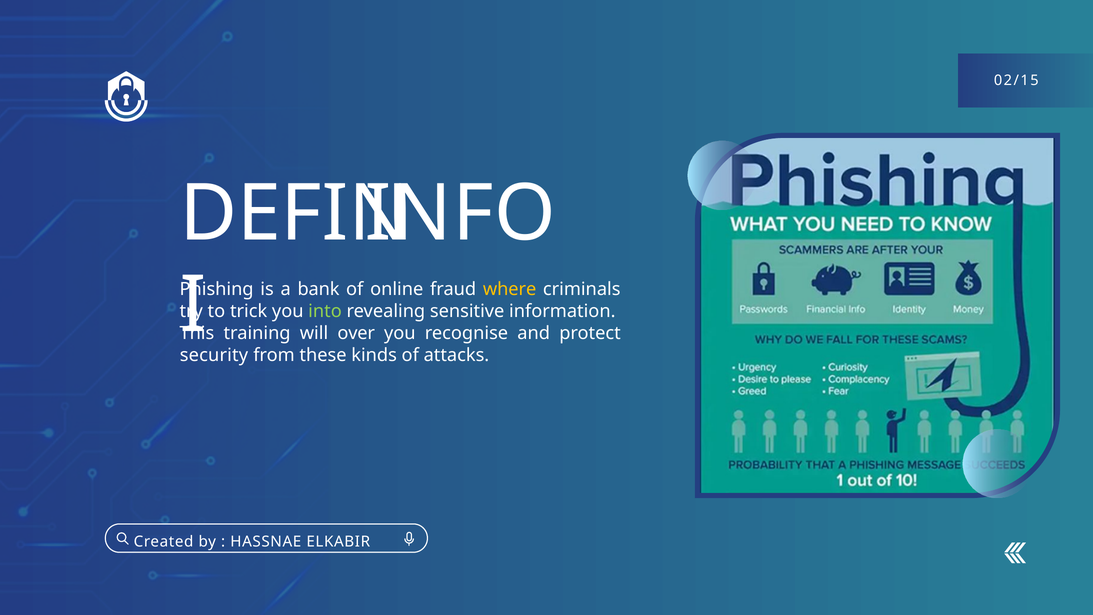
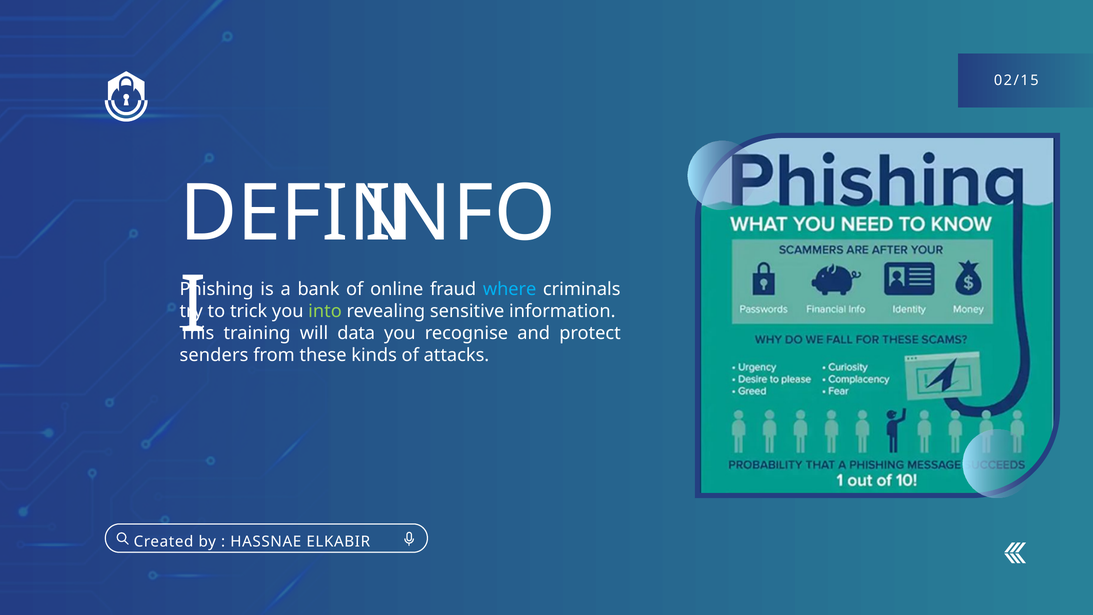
where colour: yellow -> light blue (510, 289)
over: over -> data (356, 333)
security: security -> senders (214, 355)
